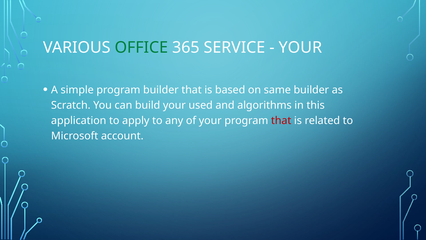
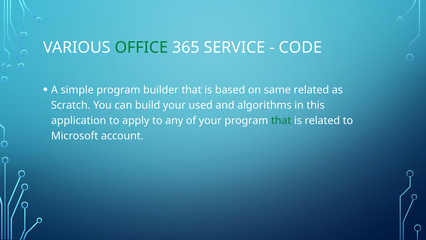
YOUR: YOUR -> CODE (300, 47)
same builder: builder -> related (311, 90)
that colour: red -> green (281, 121)
